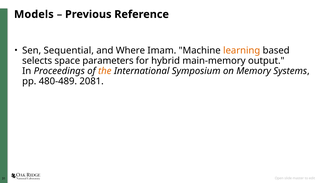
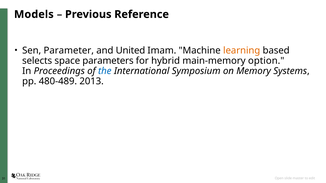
Sequential: Sequential -> Parameter (69, 51)
Where: Where -> United (130, 51)
output: output -> option (266, 61)
the colour: orange -> blue (105, 71)
2081: 2081 -> 2013 (92, 81)
